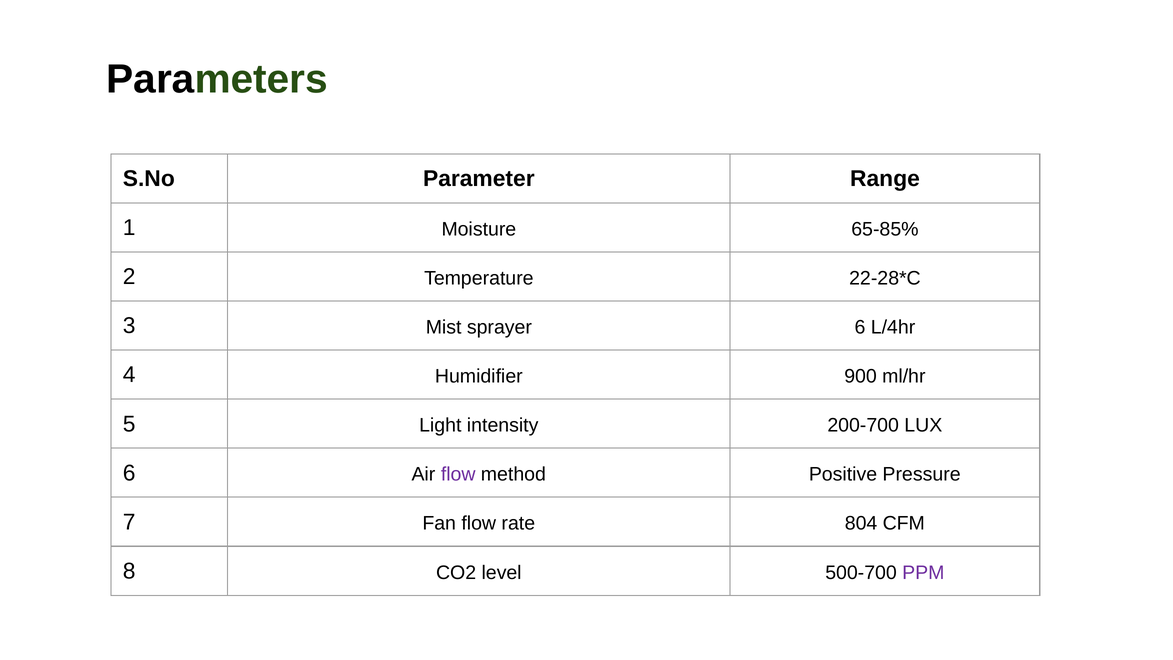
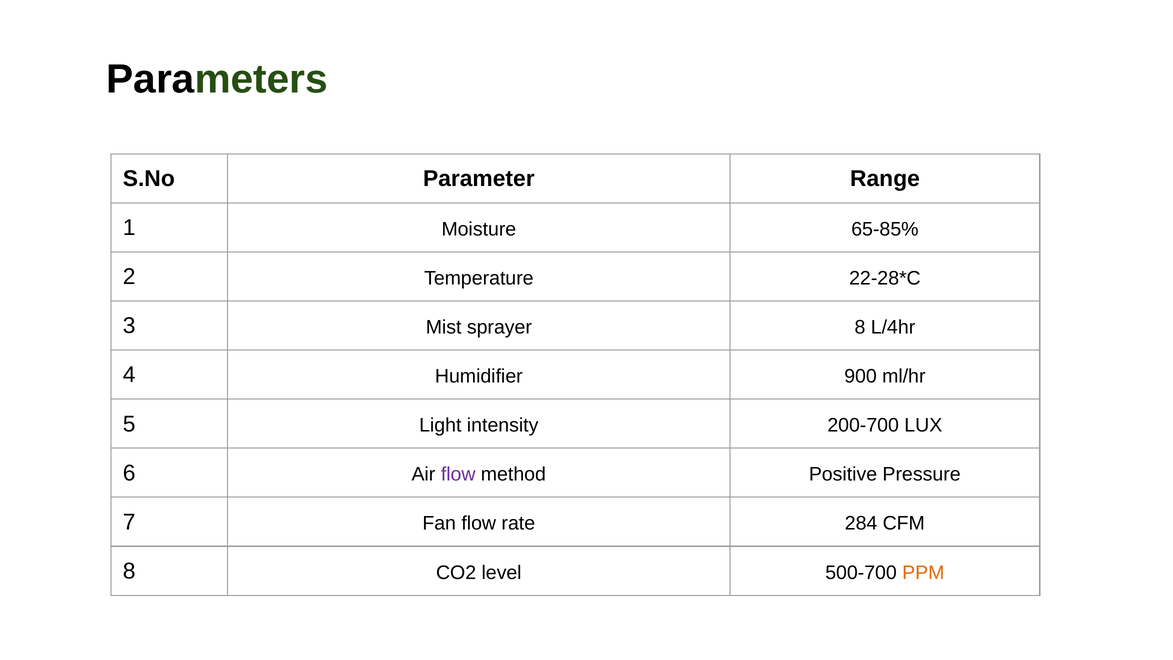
sprayer 6: 6 -> 8 (860, 327)
804: 804 -> 284 (861, 523)
PPM colour: purple -> orange (923, 572)
